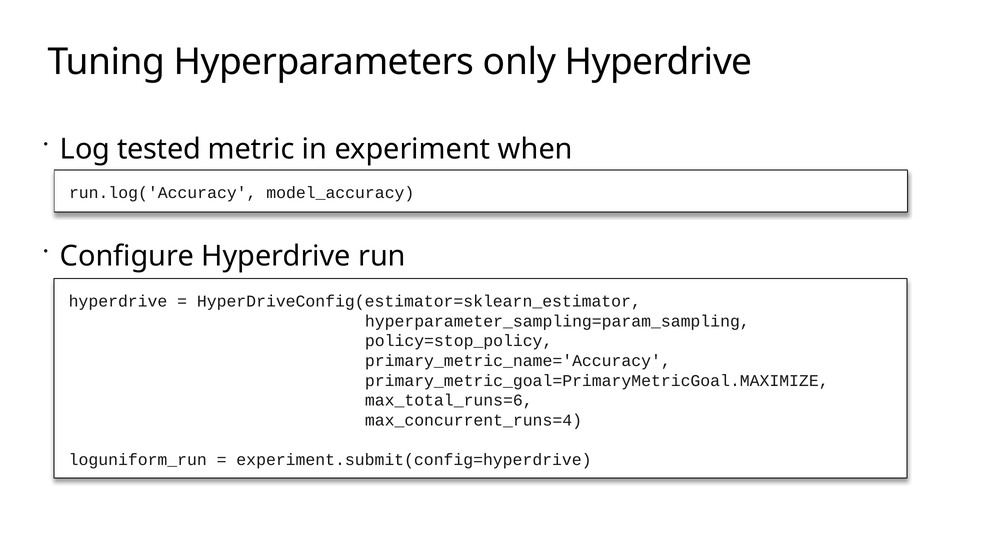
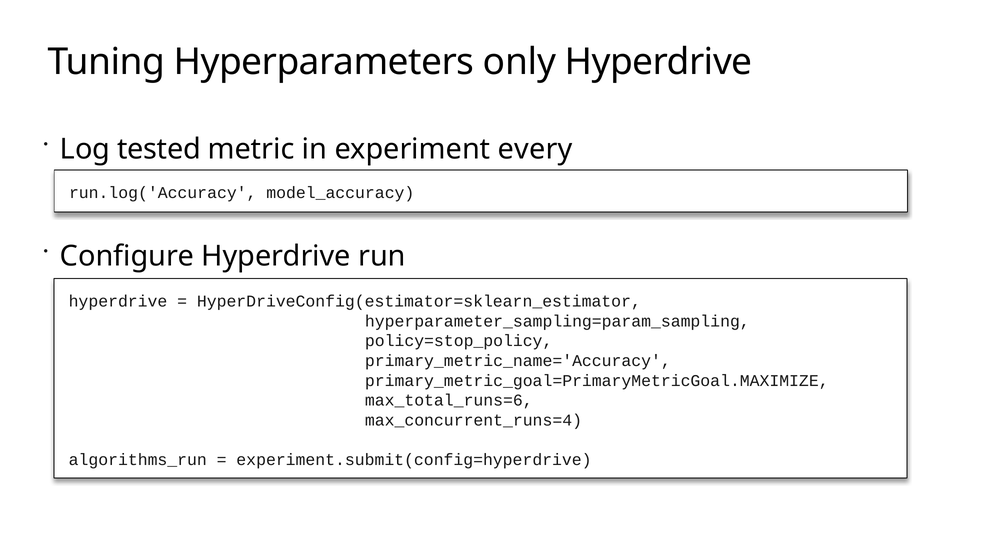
when: when -> every (535, 149)
loguniform_run: loguniform_run -> algorithms_run (138, 460)
